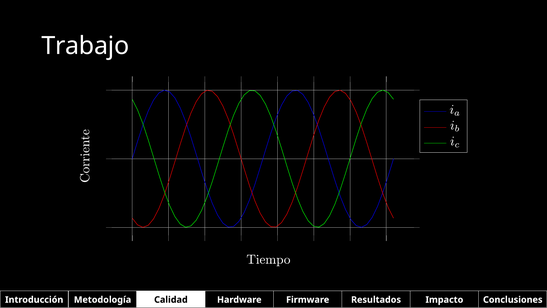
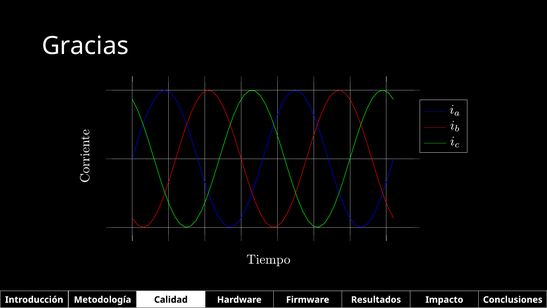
Trabajo: Trabajo -> Gracias (85, 46)
